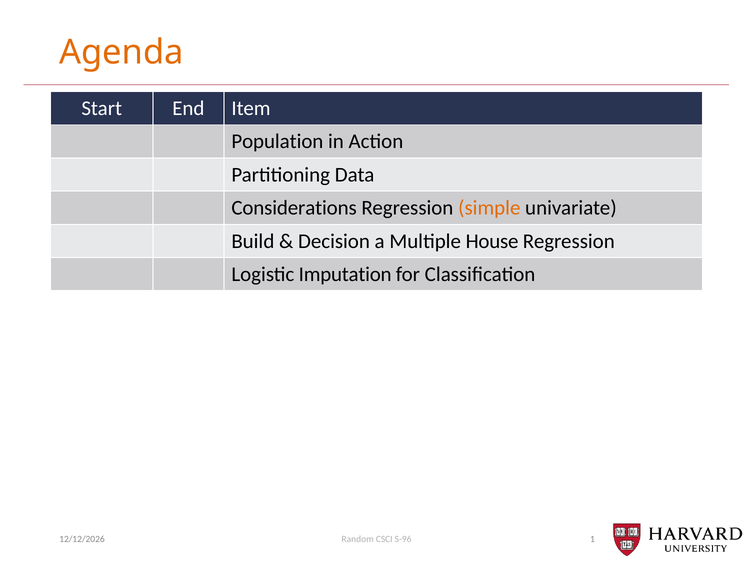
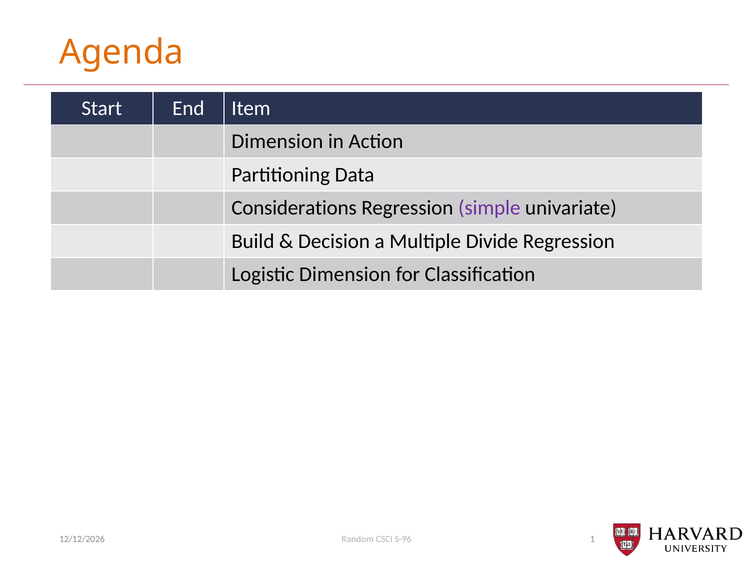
Population: Population -> Dimension (277, 141)
simple colour: orange -> purple (489, 208)
House: House -> Divide (492, 241)
Logistic Imputation: Imputation -> Dimension (345, 274)
